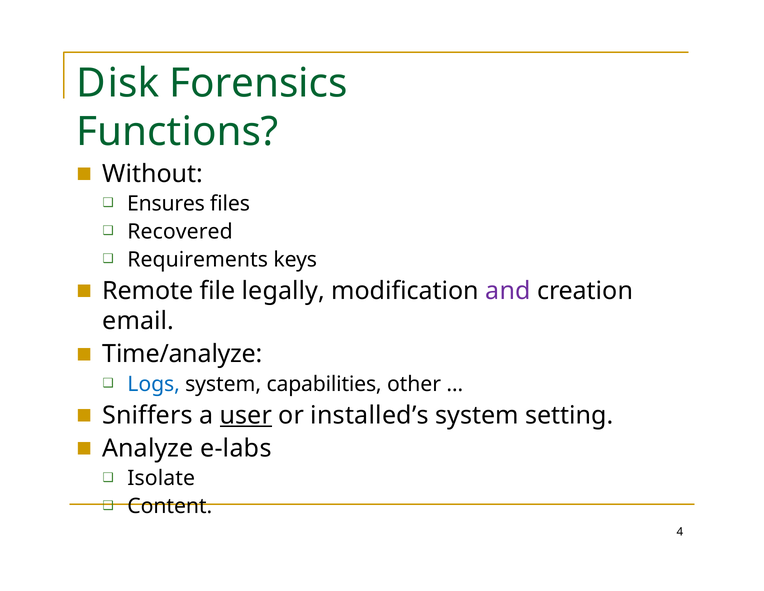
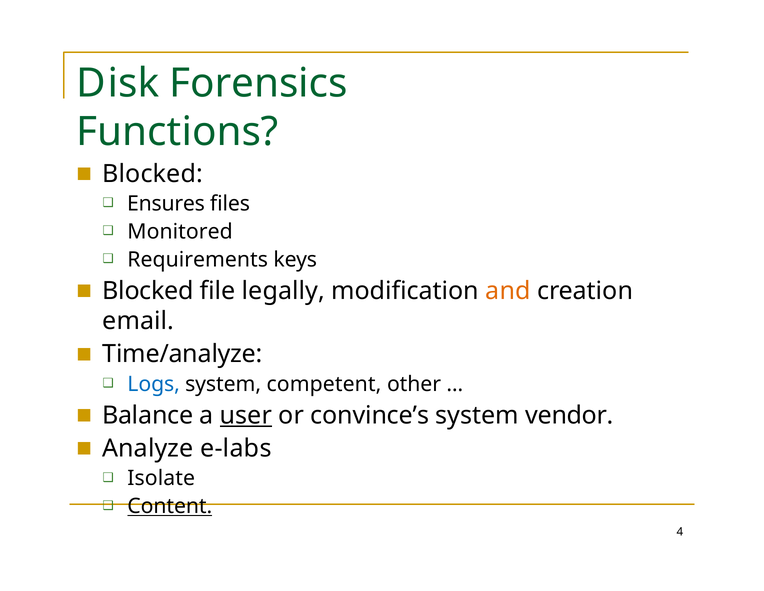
Without: Without -> Blocked (153, 174)
Recovered: Recovered -> Monitored (180, 231)
Remote: Remote -> Blocked (148, 291)
and colour: purple -> orange (508, 291)
capabilities: capabilities -> competent (324, 384)
Sniffers: Sniffers -> Balance (148, 415)
installed’s: installed’s -> convince’s (370, 415)
setting: setting -> vendor (569, 415)
Content underline: none -> present (170, 506)
